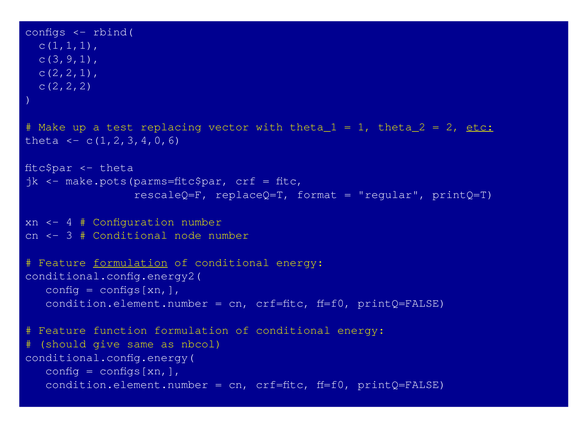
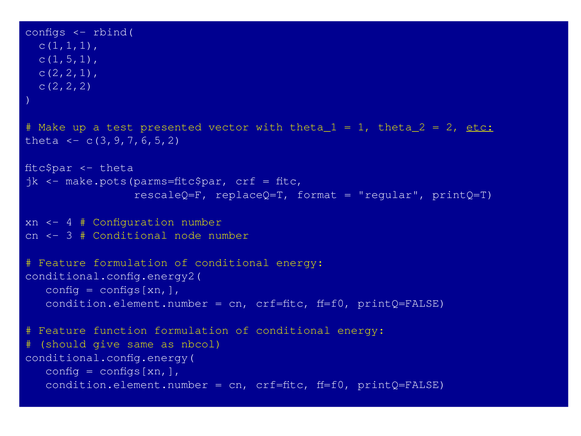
c(3,9,1: c(3,9,1 -> c(1,5,1 (69, 59)
replacing: replacing -> presented (171, 127)
c(1,2,3,4,0,6: c(1,2,3,4,0,6 -> c(3,9,7,6,5,2 (134, 140)
formulation underline: present -> none (130, 262)
